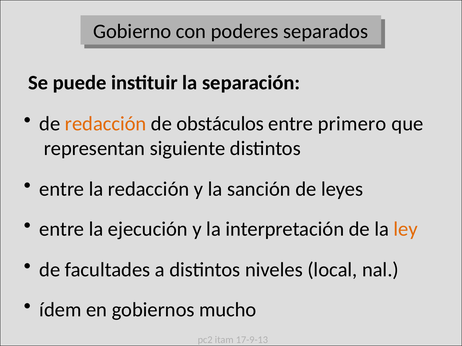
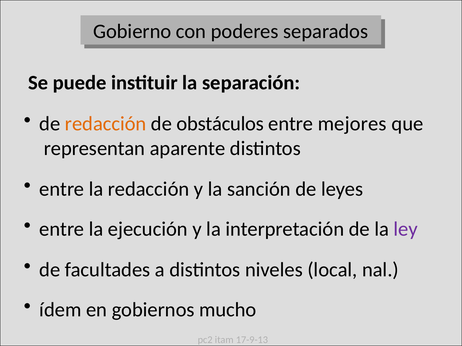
primero: primero -> mejores (352, 124)
siguiente: siguiente -> aparente (188, 148)
ley colour: orange -> purple (406, 229)
